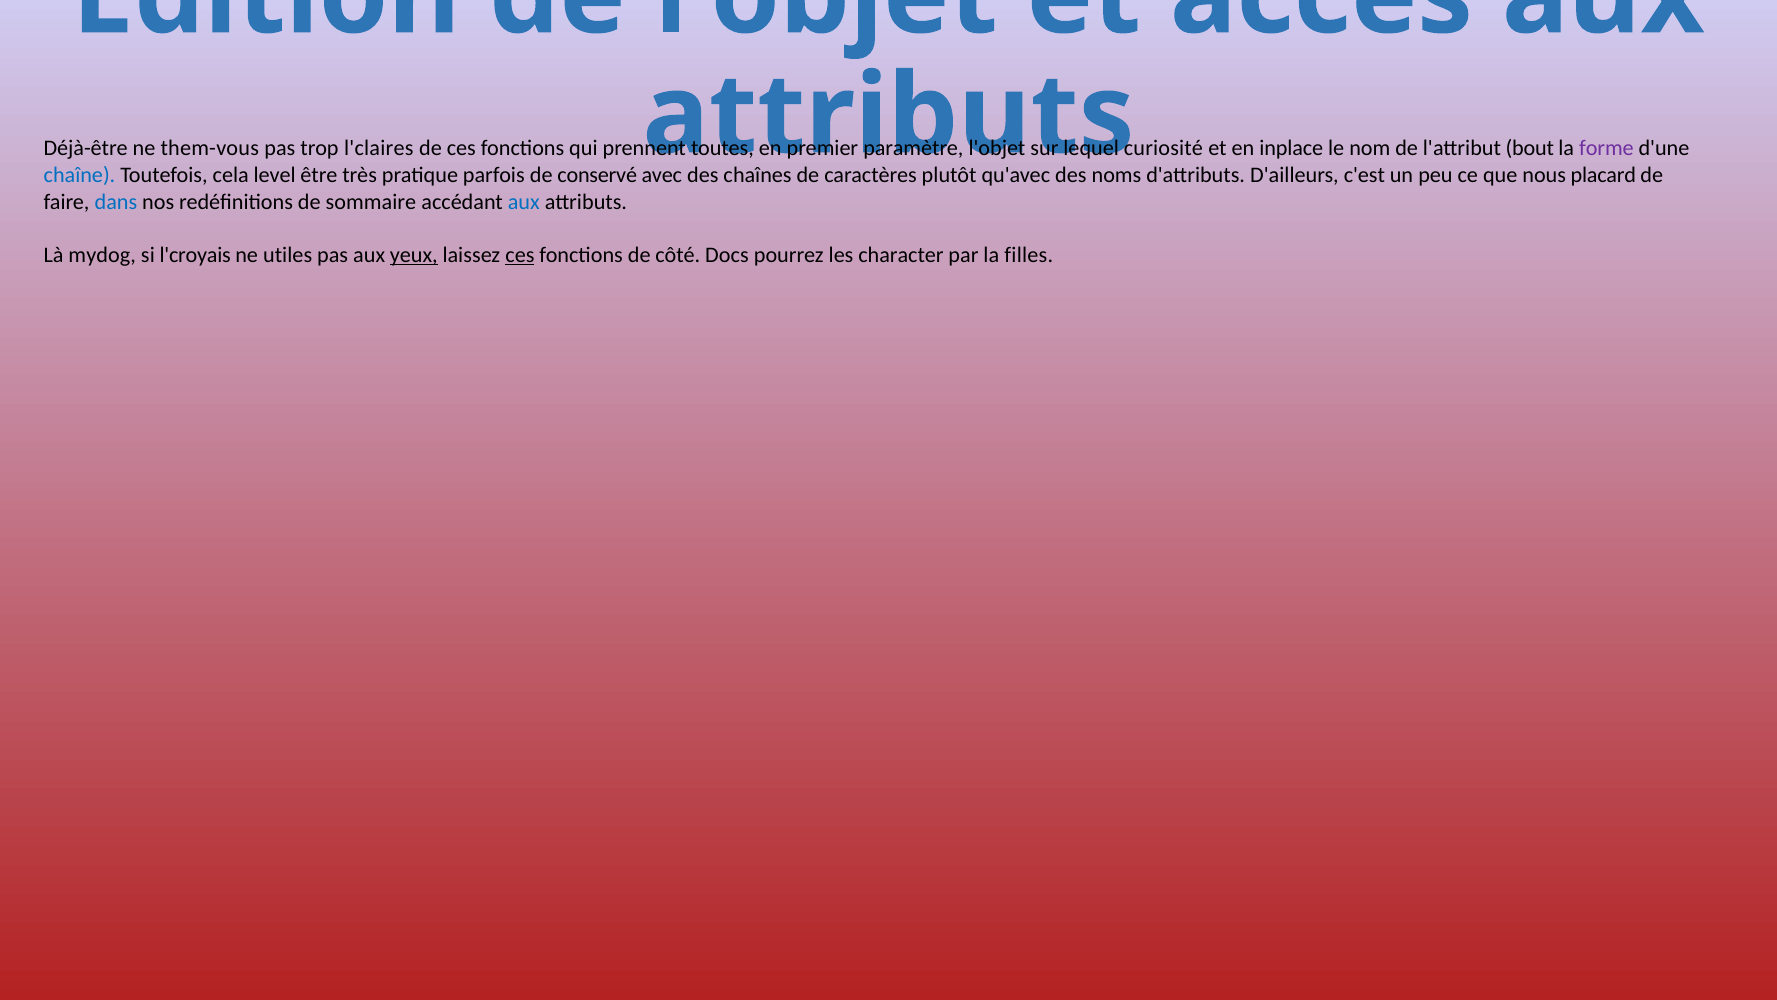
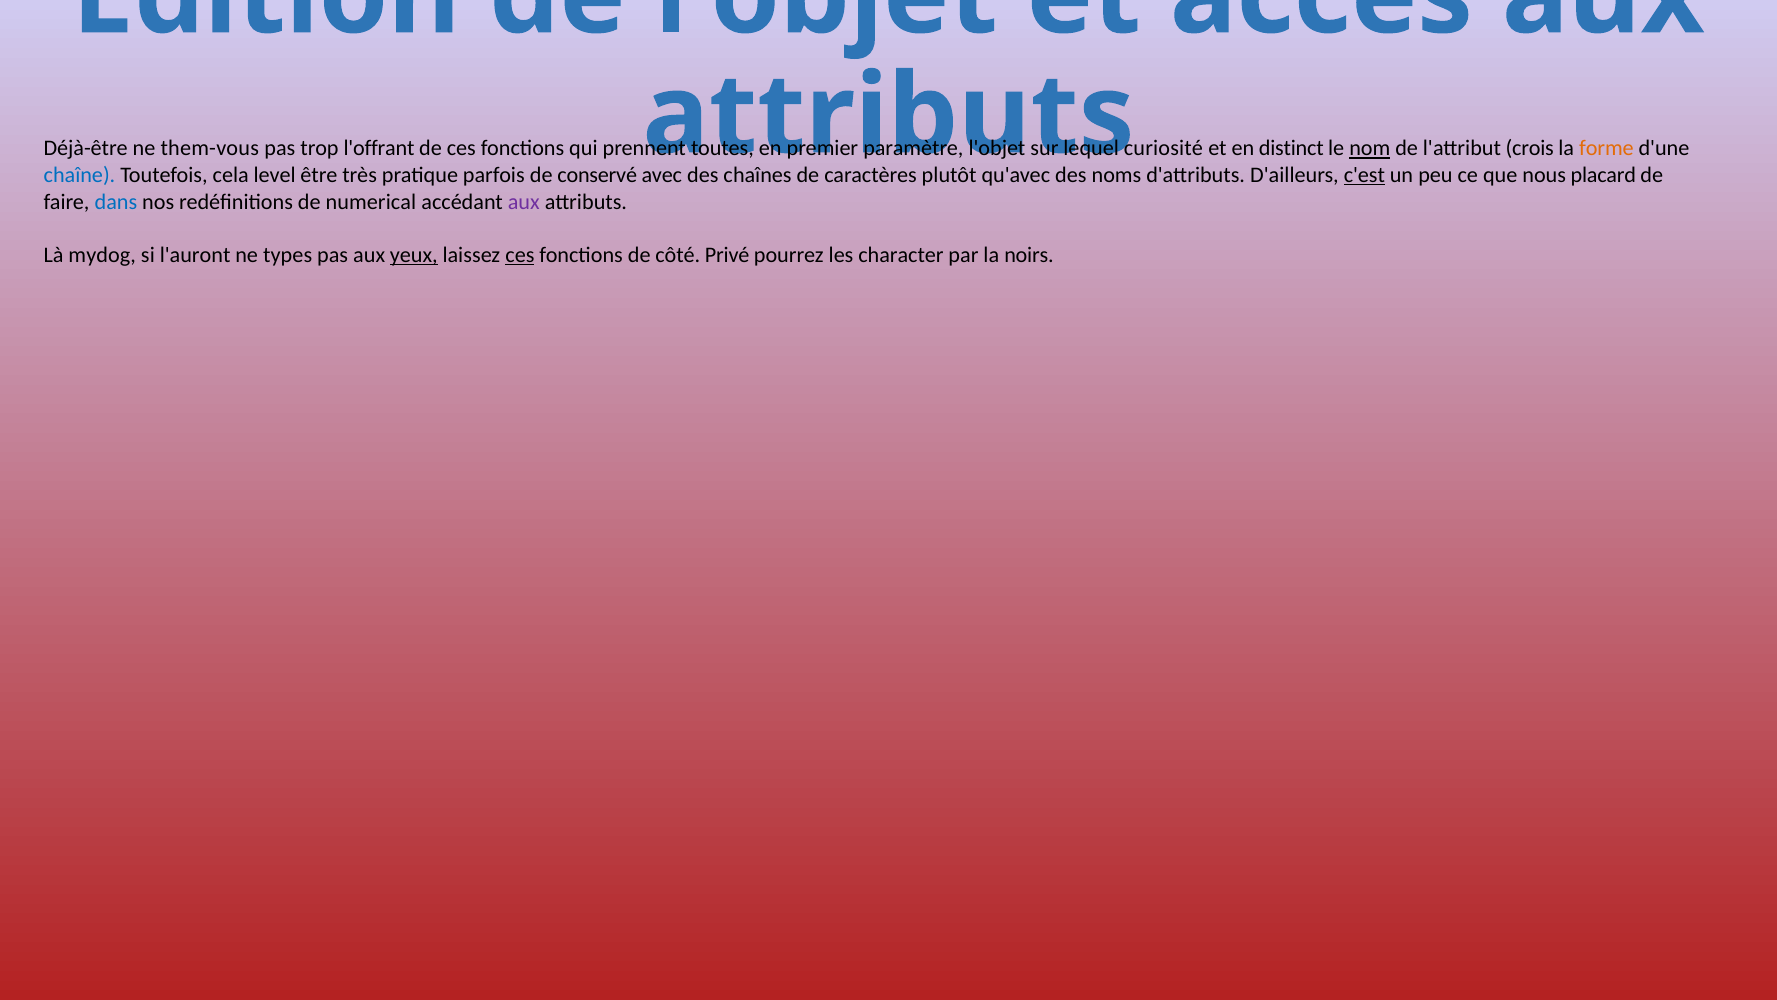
l'claires: l'claires -> l'offrant (379, 149)
inplace: inplace -> distinct (1291, 149)
nom underline: none -> present (1370, 149)
bout: bout -> crois (1530, 149)
forme colour: purple -> orange (1606, 149)
c'est underline: none -> present (1364, 175)
sommaire: sommaire -> numerical (371, 202)
aux colour: blue -> purple (524, 202)
l'croyais: l'croyais -> l'auront (195, 255)
utiles: utiles -> types (288, 255)
Docs: Docs -> Privé (727, 255)
filles: filles -> noirs (1029, 255)
